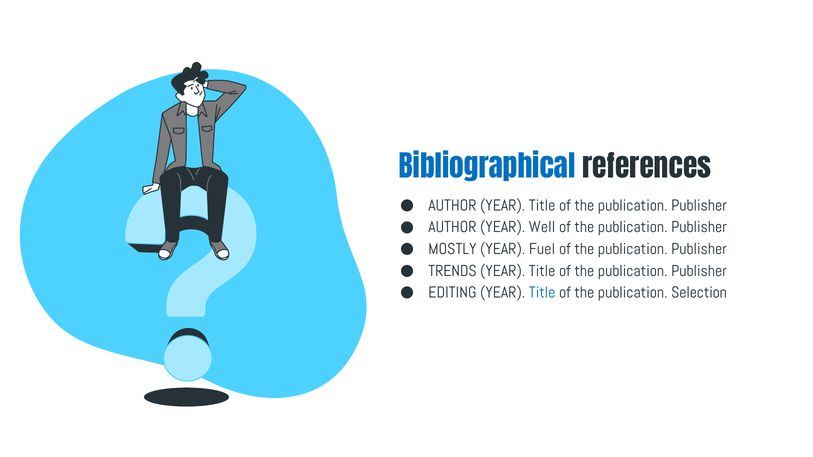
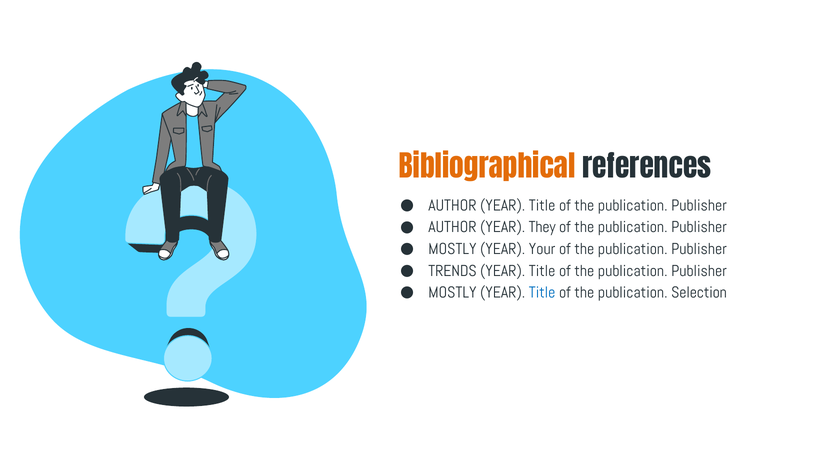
Bibliographical colour: blue -> orange (487, 168)
Well: Well -> They (542, 227)
Fuel: Fuel -> Your (542, 249)
EDITING: EDITING -> MOSTLY (452, 293)
